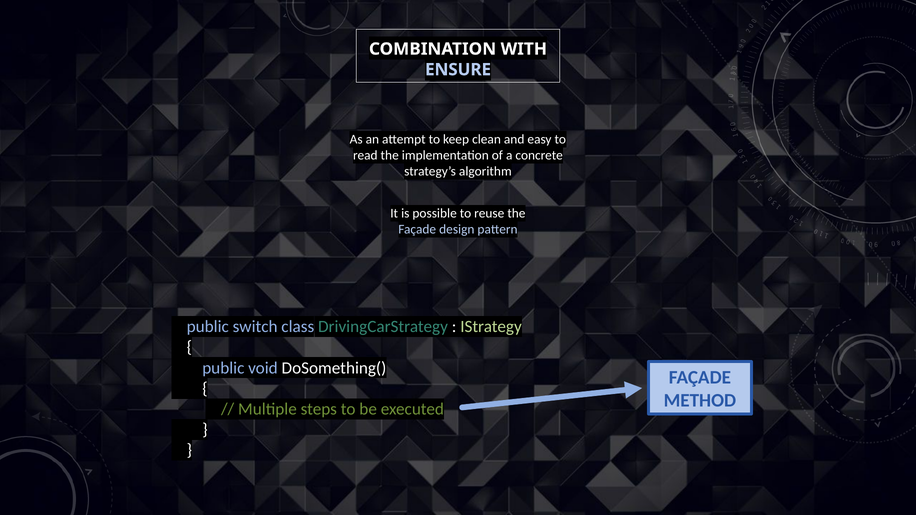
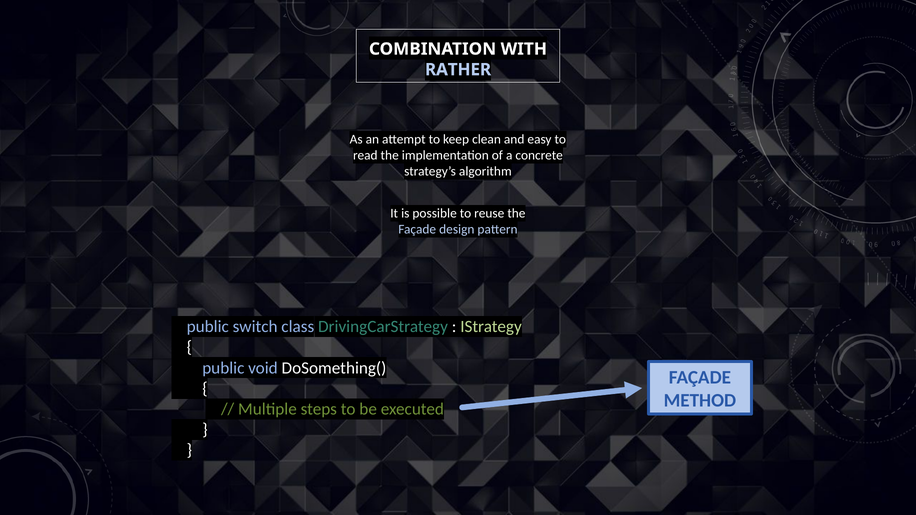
ENSURE: ENSURE -> RATHER (458, 70)
